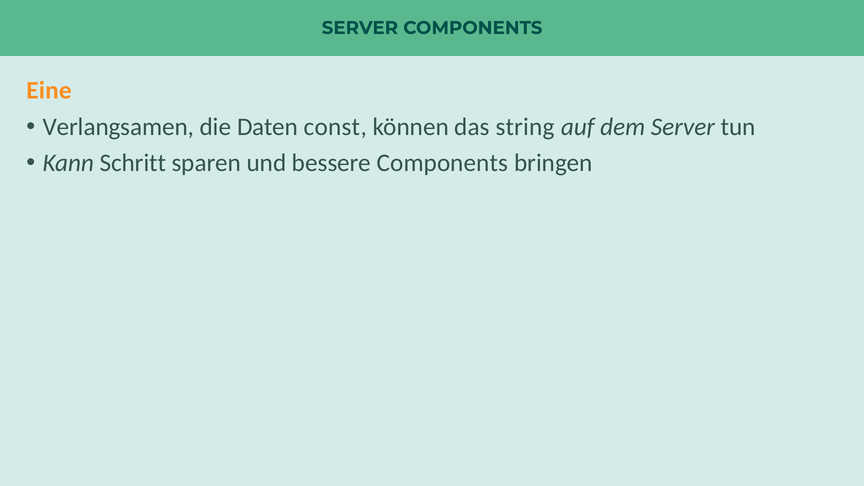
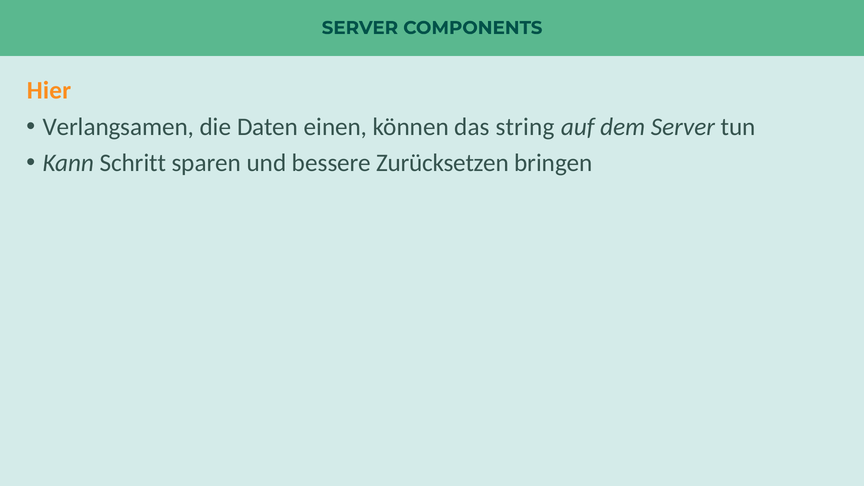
Eine: Eine -> Hier (49, 90)
const: const -> einen (336, 127)
bessere Components: Components -> Zurücksetzen (443, 163)
